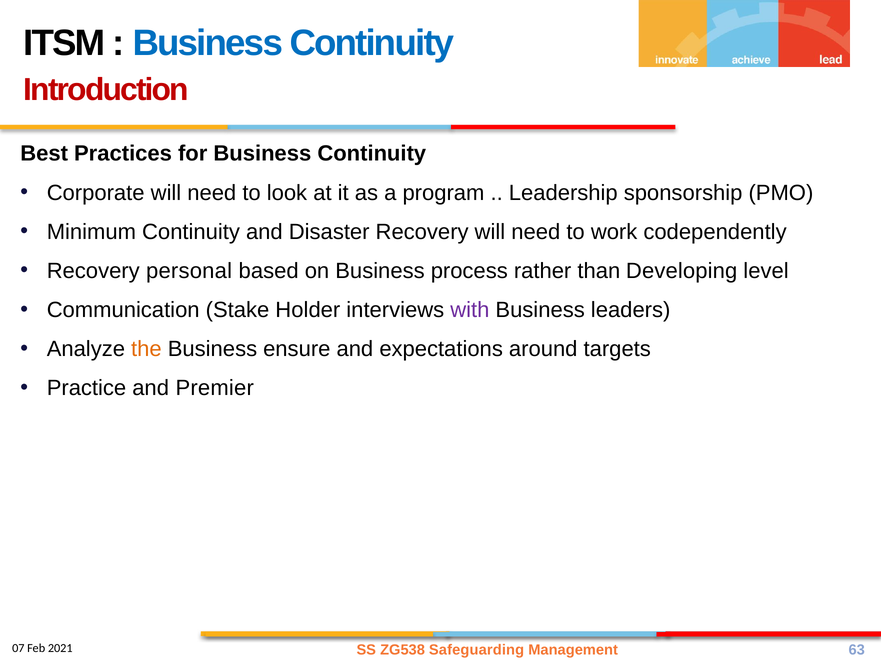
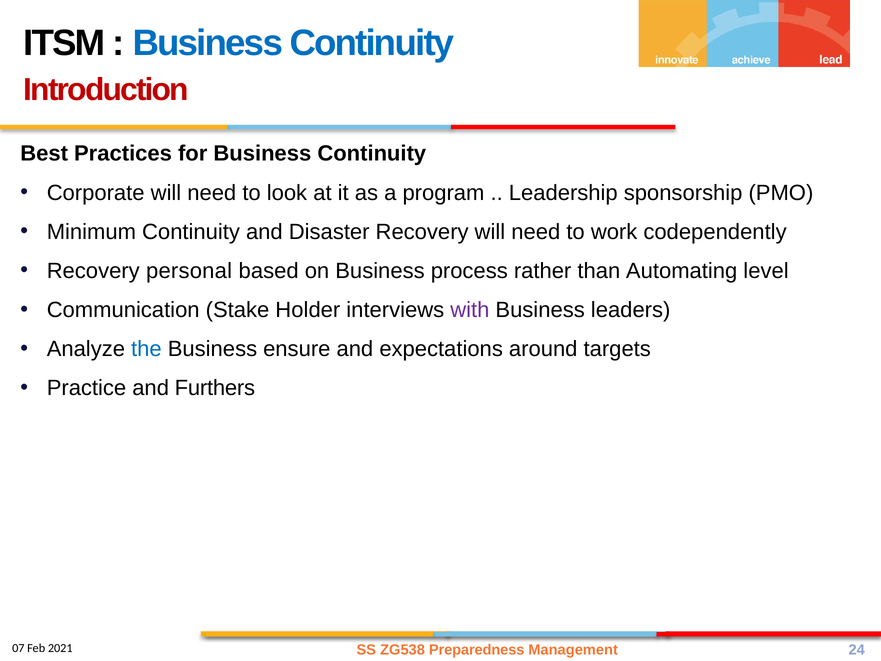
Developing: Developing -> Automating (682, 271)
the colour: orange -> blue (146, 349)
Premier: Premier -> Furthers (215, 388)
Safeguarding: Safeguarding -> Preparedness (477, 650)
63: 63 -> 24 (857, 650)
